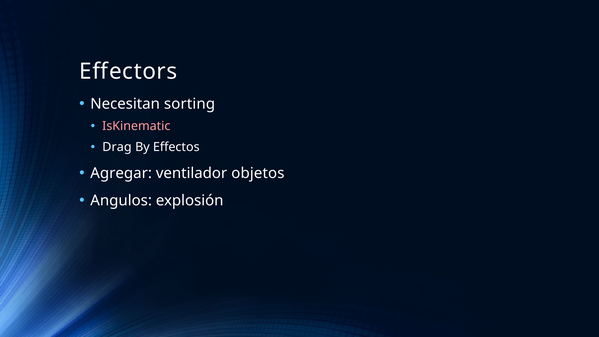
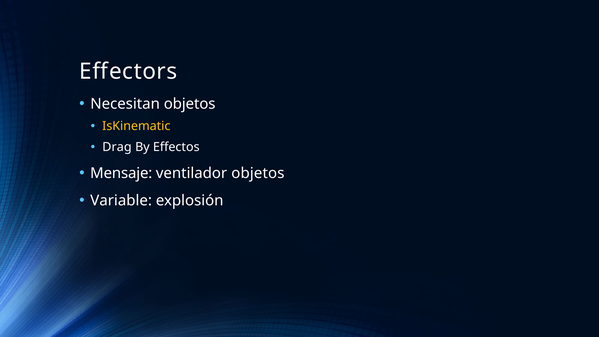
Necesitan sorting: sorting -> objetos (190, 104)
IsKinematic colour: pink -> yellow (136, 126)
Agregar: Agregar -> Mensaje (121, 173)
Angulos: Angulos -> Variable (121, 201)
